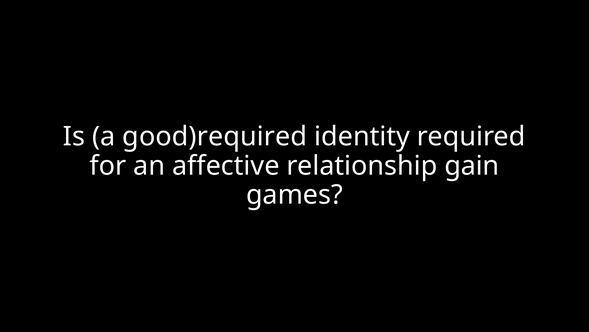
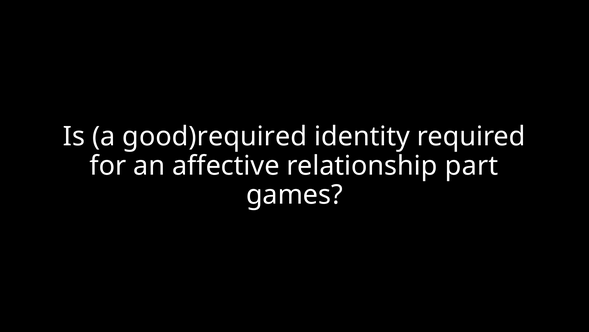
gain: gain -> part (472, 165)
